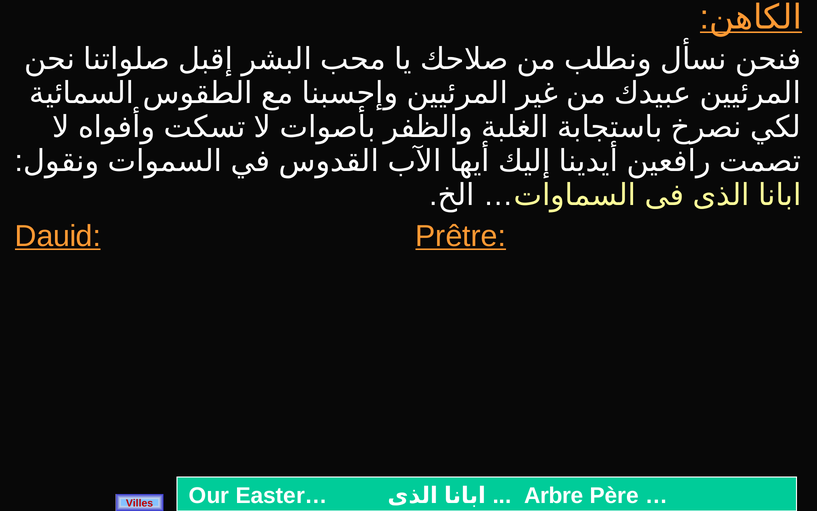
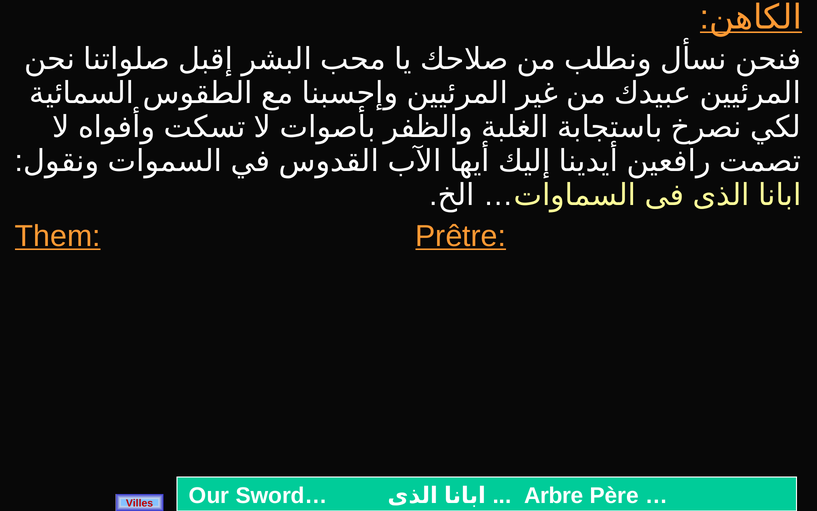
Dauid: Dauid -> Them (58, 236)
Easter…: Easter… -> Sword… (282, 495)
